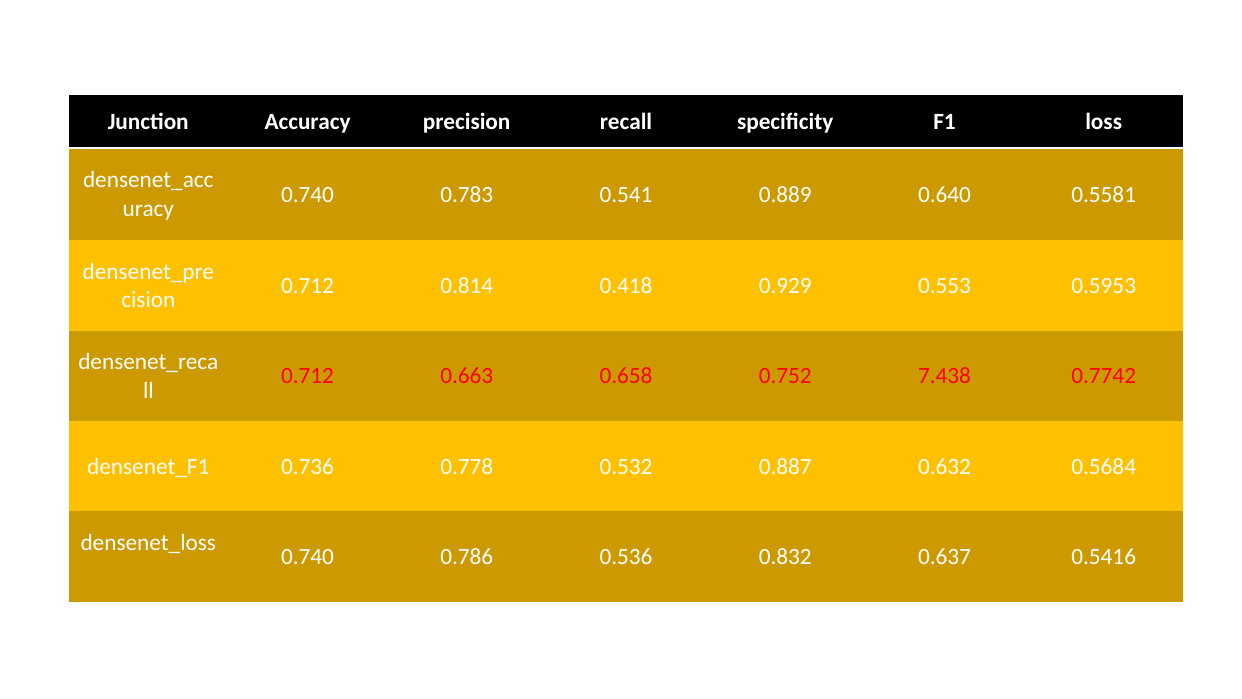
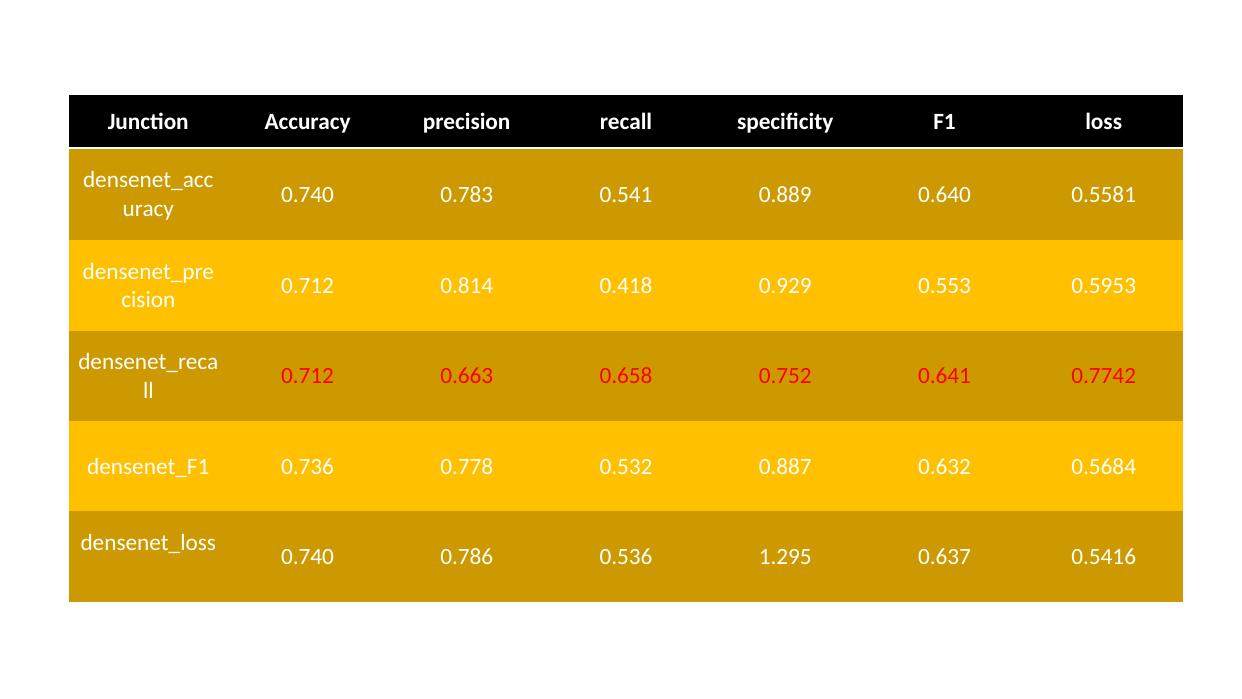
7.438: 7.438 -> 0.641 (944, 376)
0.832: 0.832 -> 1.295 (785, 557)
